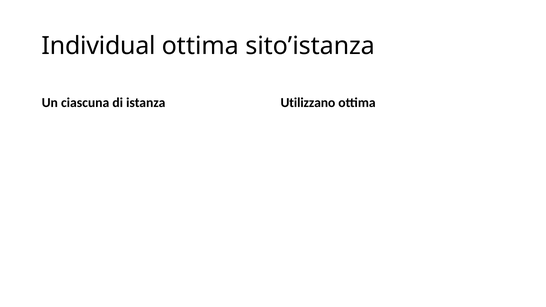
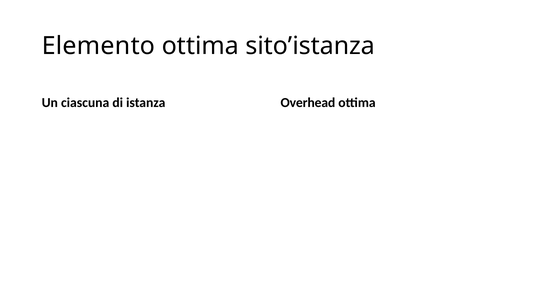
Individual: Individual -> Elemento (98, 46)
Utilizzano: Utilizzano -> Overhead (308, 103)
